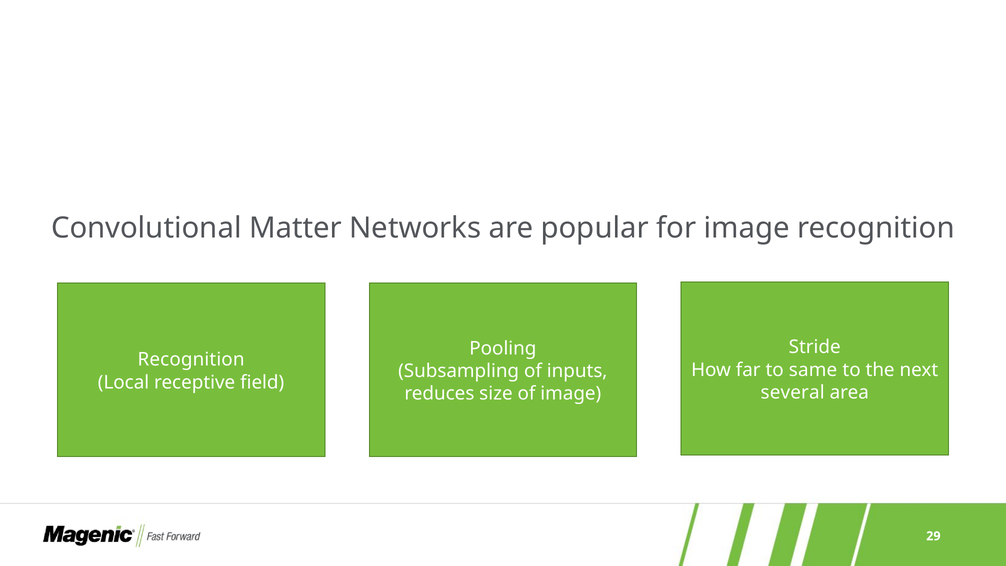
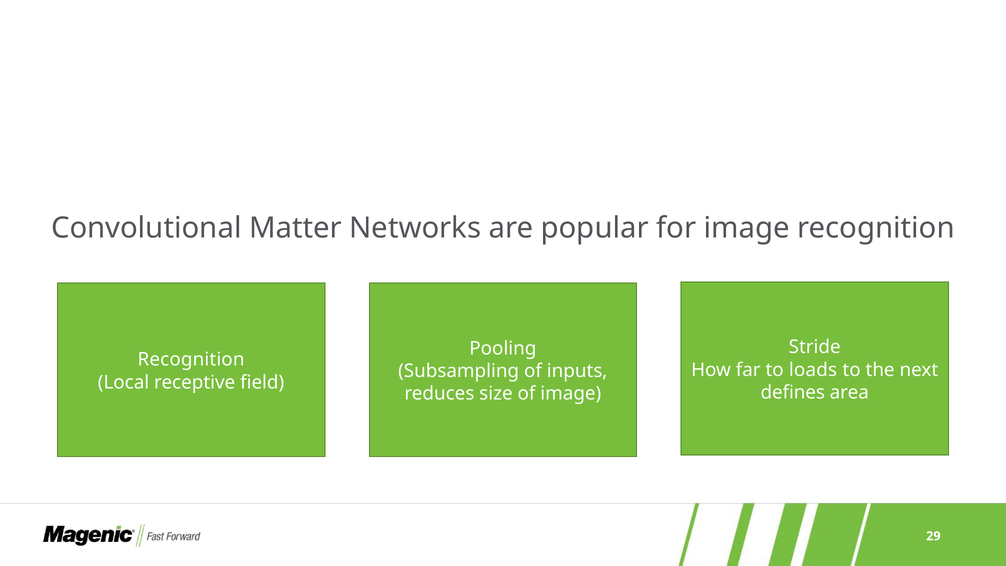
same: same -> loads (813, 370)
several: several -> defines (793, 392)
